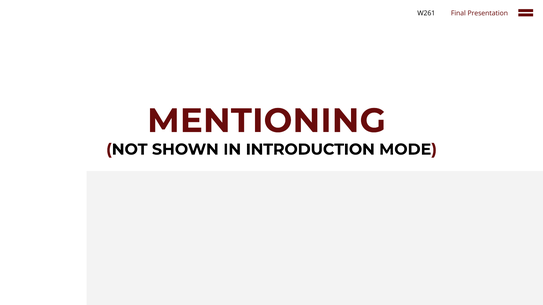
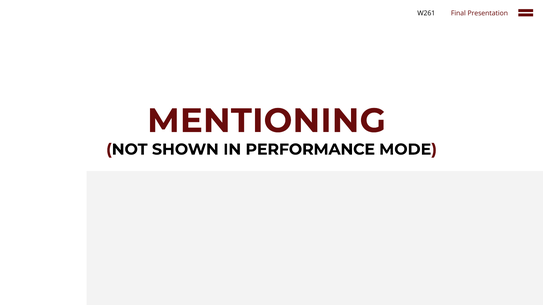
INTRODUCTION: INTRODUCTION -> PERFORMANCE (310, 150)
